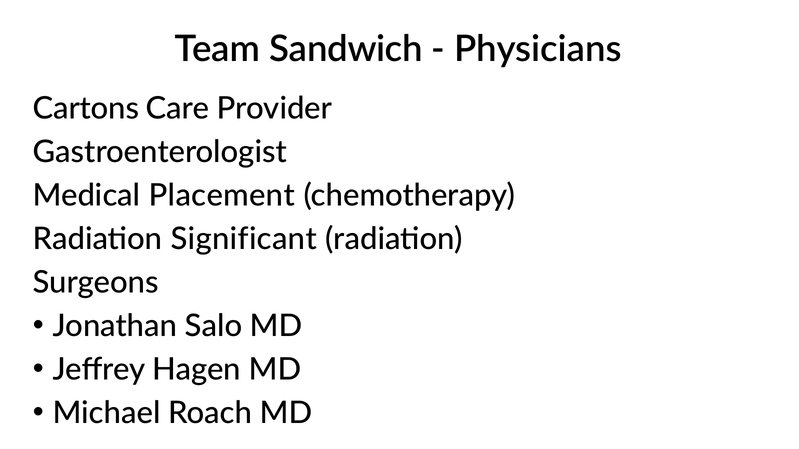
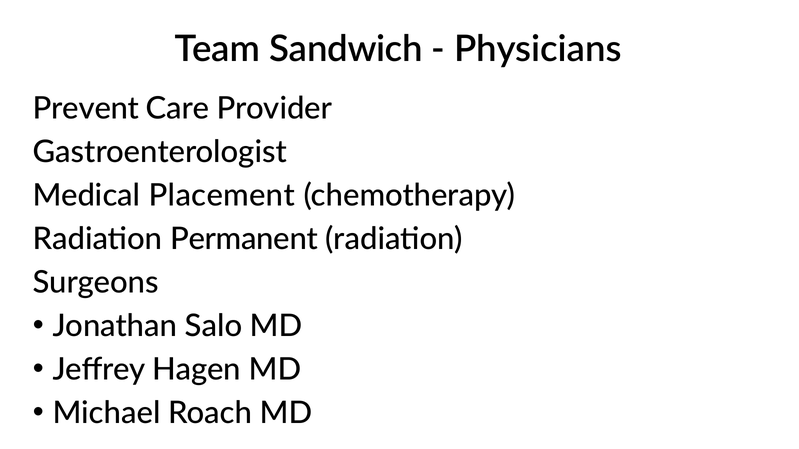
Cartons: Cartons -> Prevent (86, 109)
Significant: Significant -> Permanent (244, 239)
